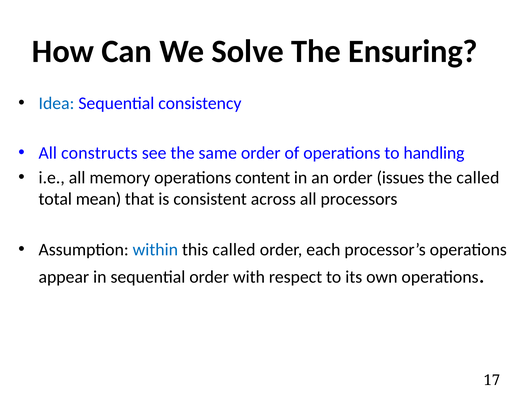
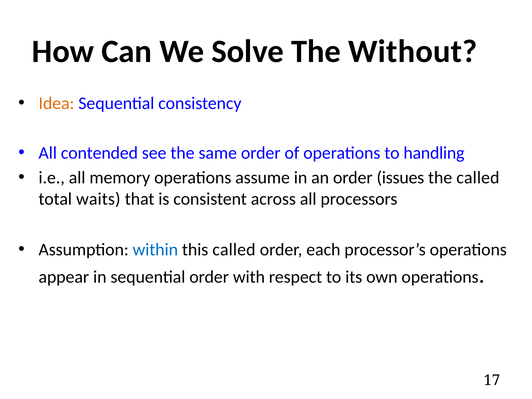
Ensuring: Ensuring -> Without (413, 51)
Idea colour: blue -> orange (56, 103)
constructs: constructs -> contended (99, 153)
content: content -> assume (263, 178)
mean: mean -> waits (98, 199)
